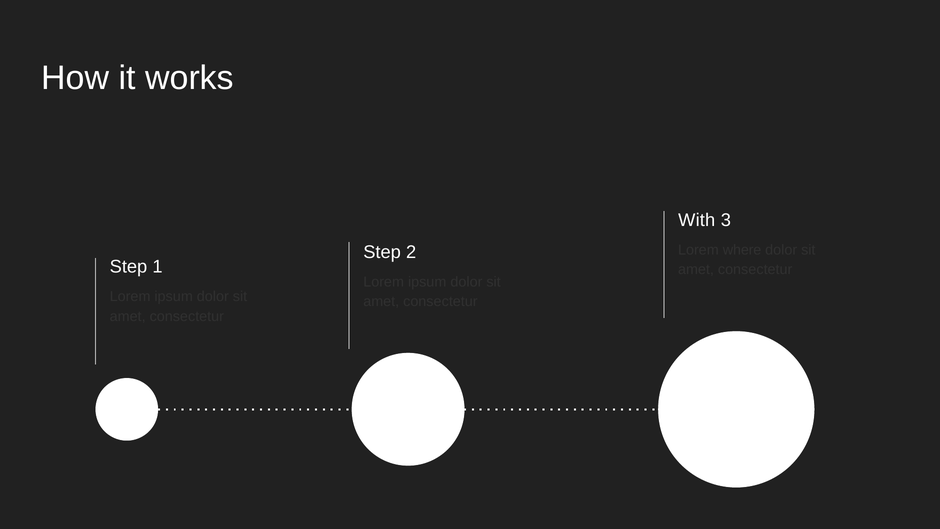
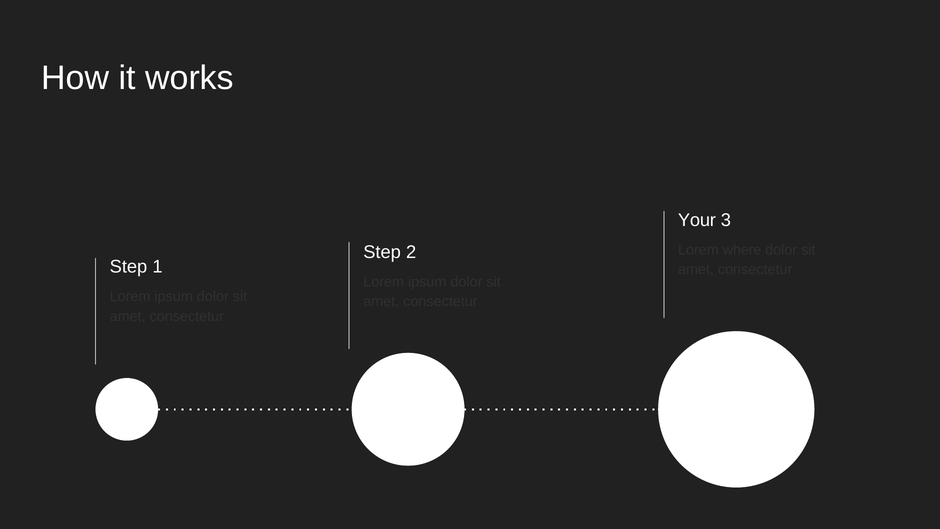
With: With -> Your (697, 220)
